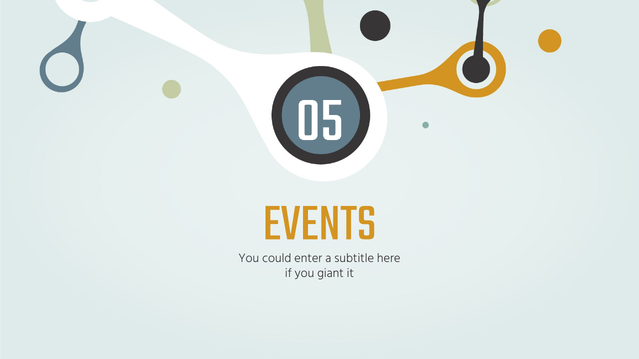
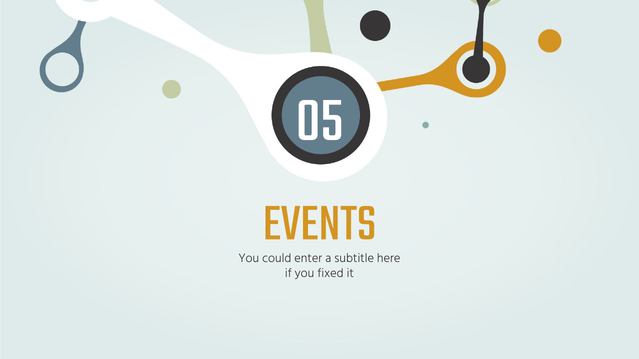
giant: giant -> fixed (330, 273)
